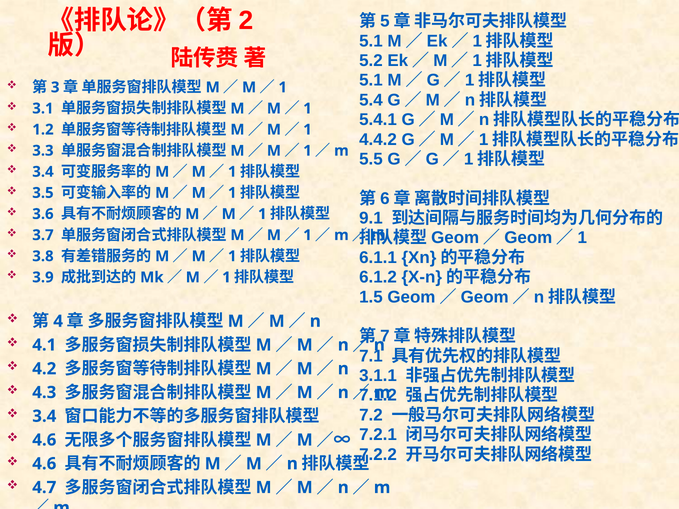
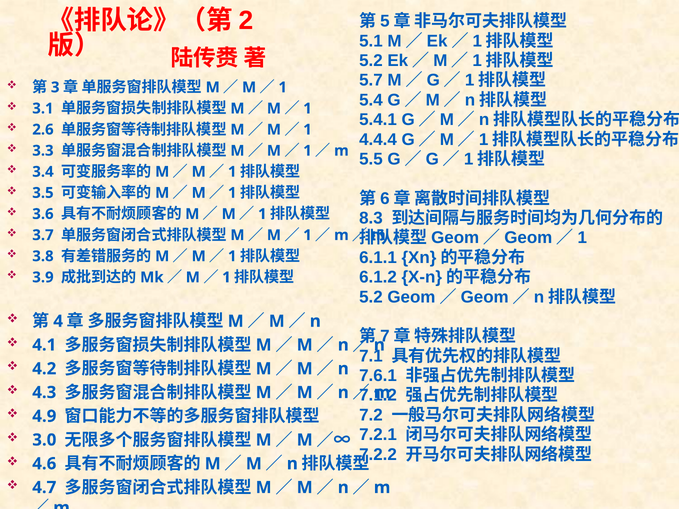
5.1: 5.1 -> 5.7 (371, 80)
1.2: 1.2 -> 2.6 (43, 130)
4.4.2: 4.4.2 -> 4.4.4 (378, 139)
9.1: 9.1 -> 8.3 (371, 218)
1.5: 1.5 -> 5.2 (371, 297)
3.1.1: 3.1.1 -> 7.6.1 (378, 376)
3.4: 3.4 -> 4.9 (44, 416)
4.6: 4.6 -> 3.0 (44, 440)
